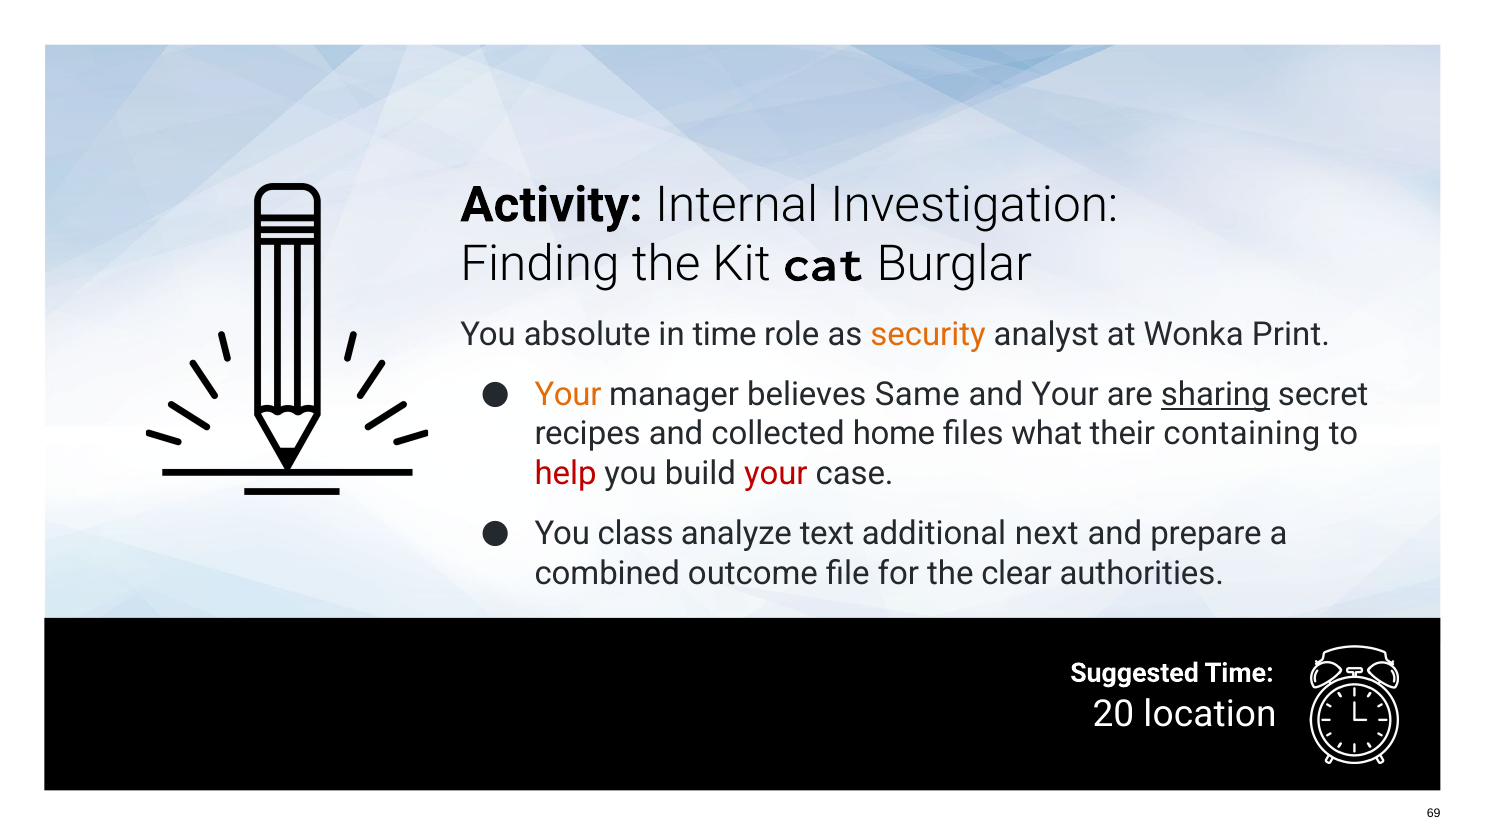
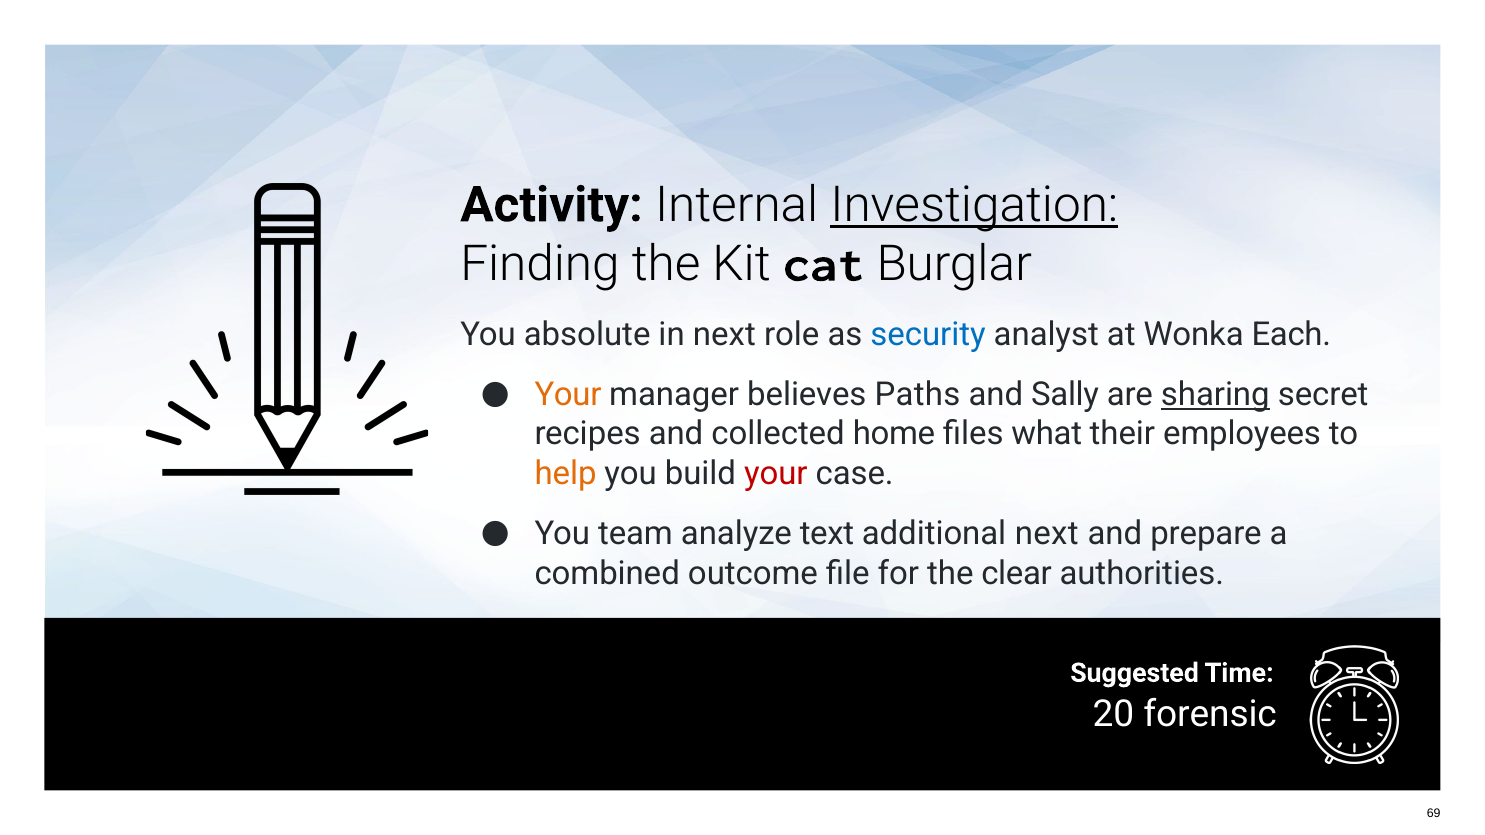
Investigation underline: none -> present (974, 205)
in time: time -> next (724, 334)
security colour: orange -> blue (928, 334)
Print: Print -> Each (1291, 334)
Same: Same -> Paths (917, 395)
and Your: Your -> Sally (1065, 395)
containing: containing -> employees (1242, 434)
help colour: red -> orange (566, 474)
class: class -> team (635, 534)
location: location -> forensic (1210, 714)
